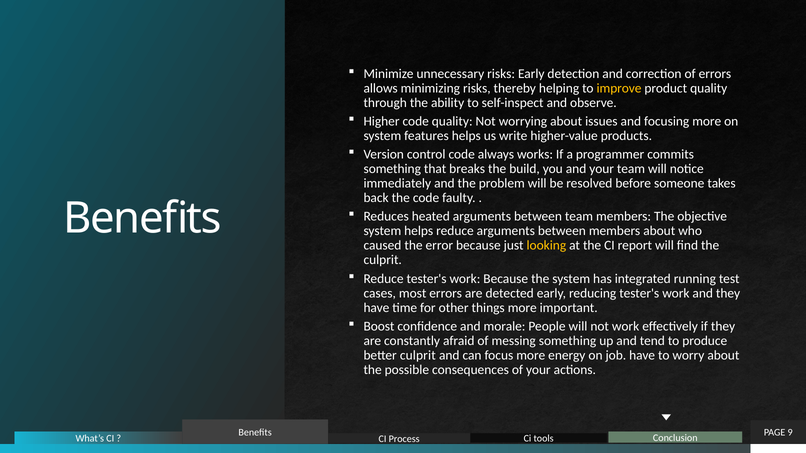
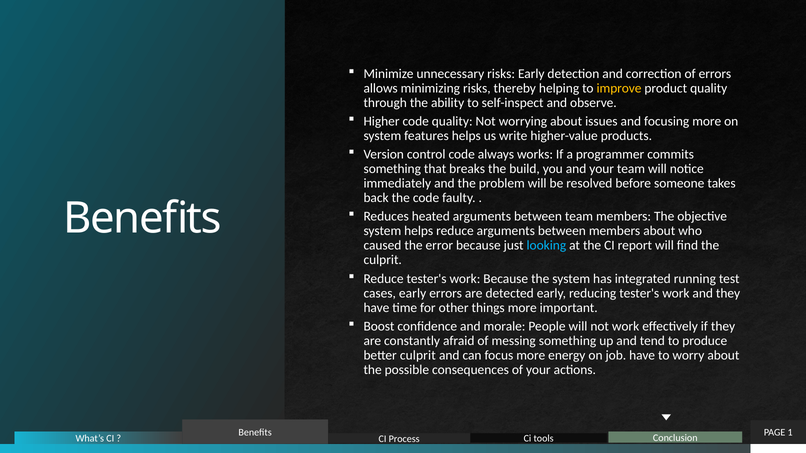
looking colour: yellow -> light blue (546, 246)
cases most: most -> early (413, 293)
9: 9 -> 1 (790, 433)
